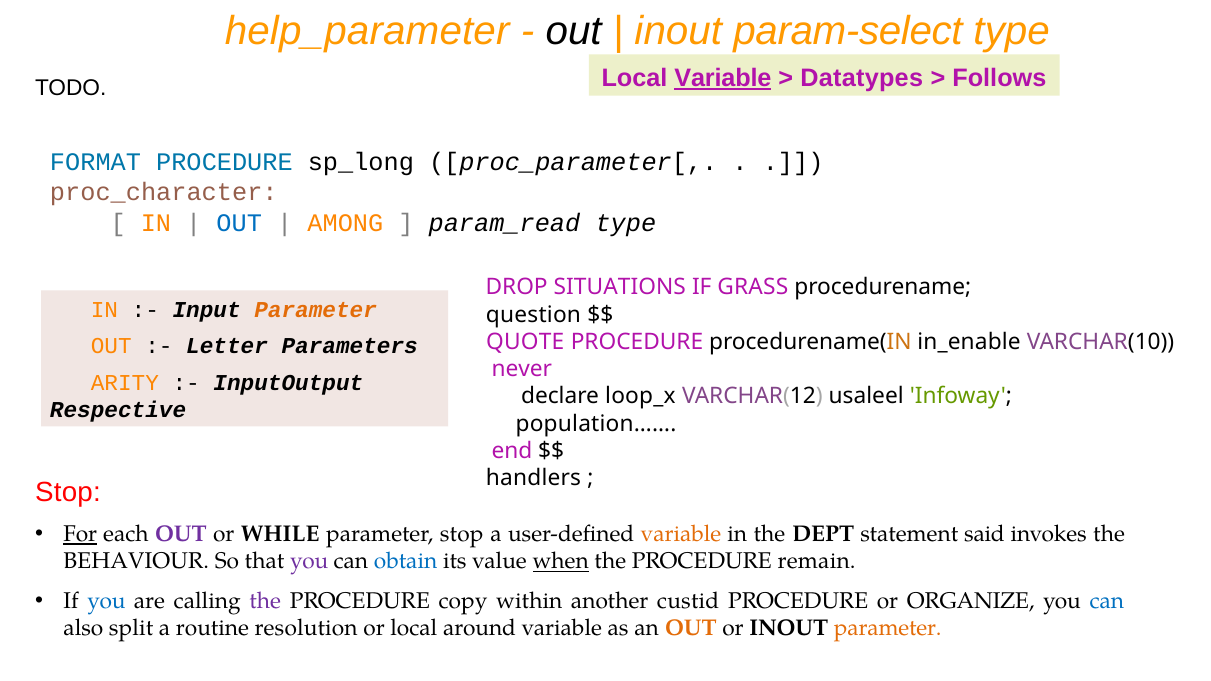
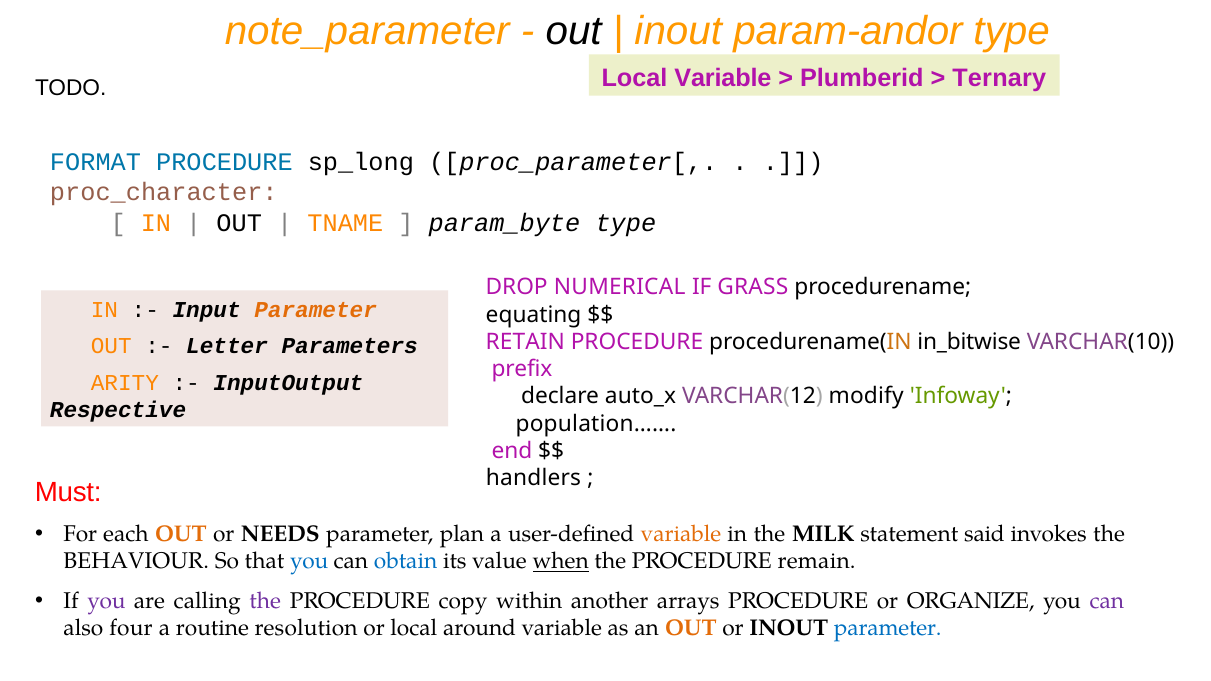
help_parameter: help_parameter -> note_parameter (367, 32)
param-select: param-select -> param-andor (848, 32)
Variable underline: present -> none (723, 78)
Datatypes: Datatypes -> Plumberid (862, 78)
Follows: Follows -> Ternary (999, 78)
OUT colour: blue -> black (239, 223)
AMONG: AMONG -> TNAME (345, 223)
param_read: param_read -> param_byte (504, 223)
SITUATIONS: SITUATIONS -> NUMERICAL (620, 287)
question: question -> equating (534, 315)
QUOTE: QUOTE -> RETAIN (525, 342)
in_enable: in_enable -> in_bitwise (969, 342)
never: never -> prefix (522, 369)
loop_x: loop_x -> auto_x (641, 396)
usaleel: usaleel -> modify (866, 396)
Stop: Stop -> Must (68, 492)
For underline: present -> none (80, 534)
OUT colour: purple -> orange (181, 534)
WHILE: WHILE -> NEEDS (280, 534)
parameter stop: stop -> plan (462, 534)
DEPT: DEPT -> MILK (823, 534)
you colour: purple -> blue (309, 562)
you colour: blue -> purple (106, 601)
custid: custid -> arrays (688, 601)
can colour: blue -> purple (1107, 601)
split: split -> four (131, 628)
parameter colour: orange -> blue (888, 628)
